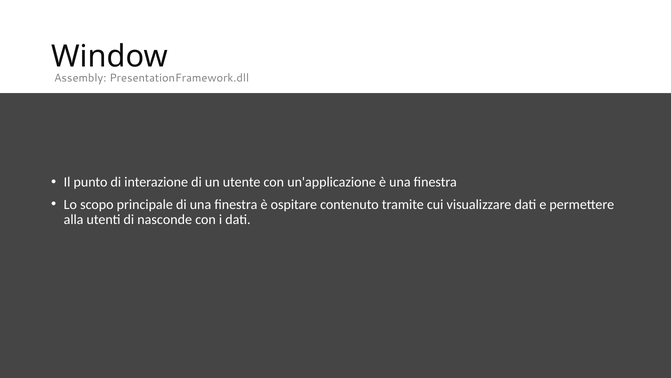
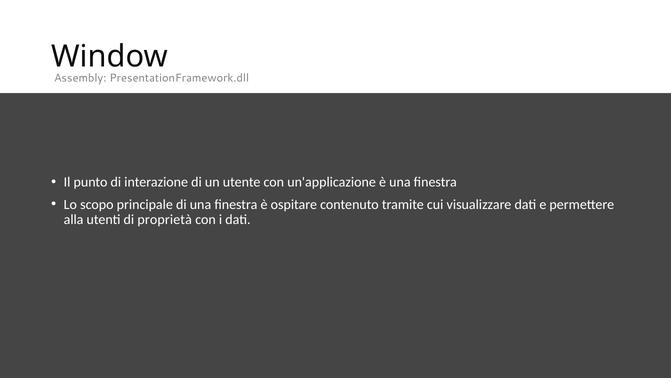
nasconde: nasconde -> proprietà (165, 219)
